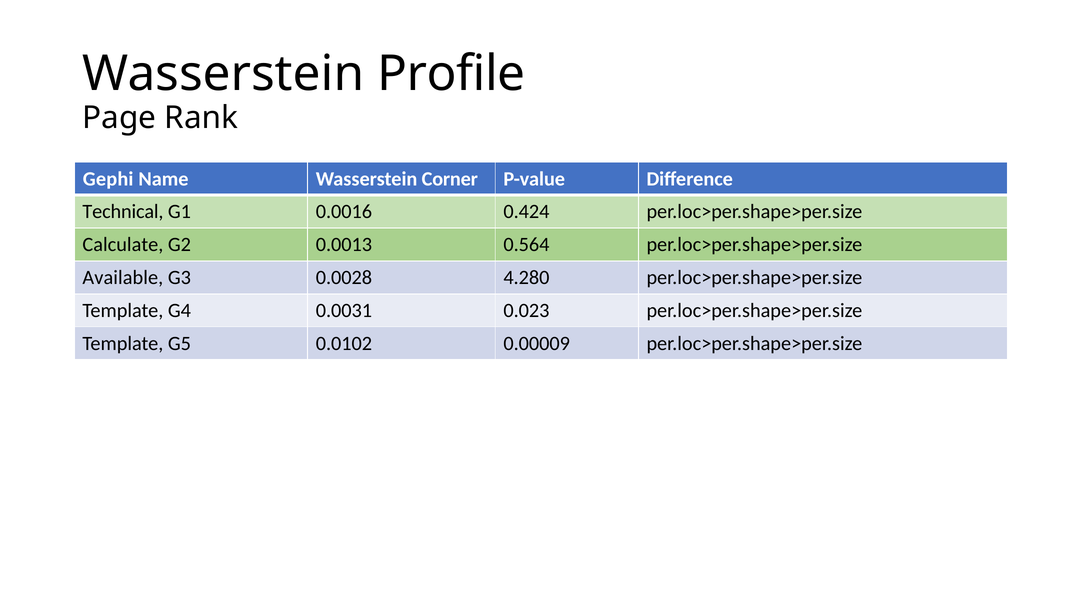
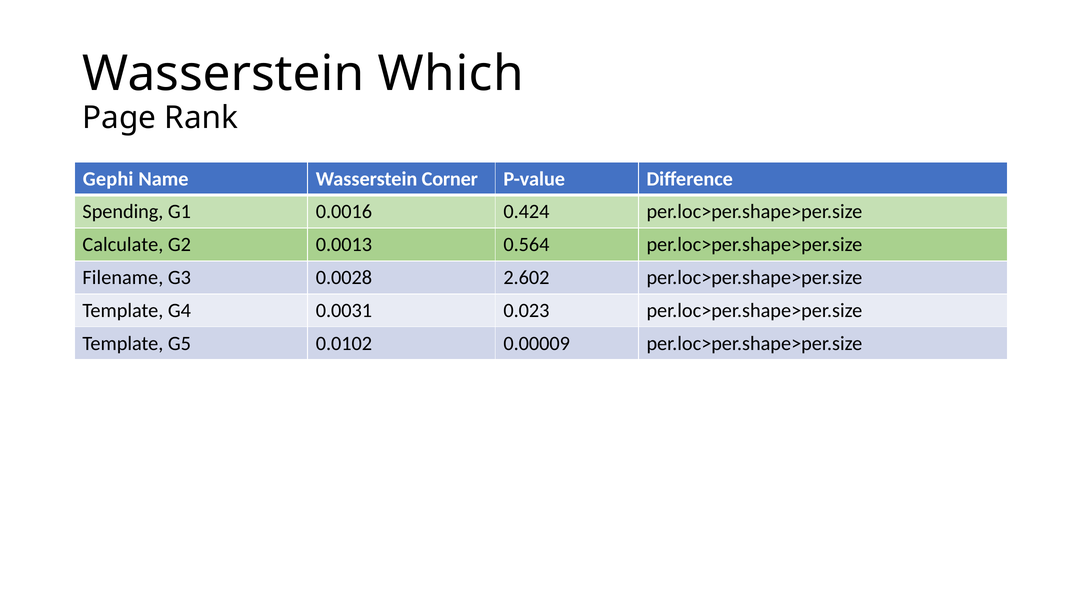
Profile: Profile -> Which (451, 74)
Technical: Technical -> Spending (123, 212)
Available: Available -> Filename (123, 277)
4.280: 4.280 -> 2.602 (526, 277)
